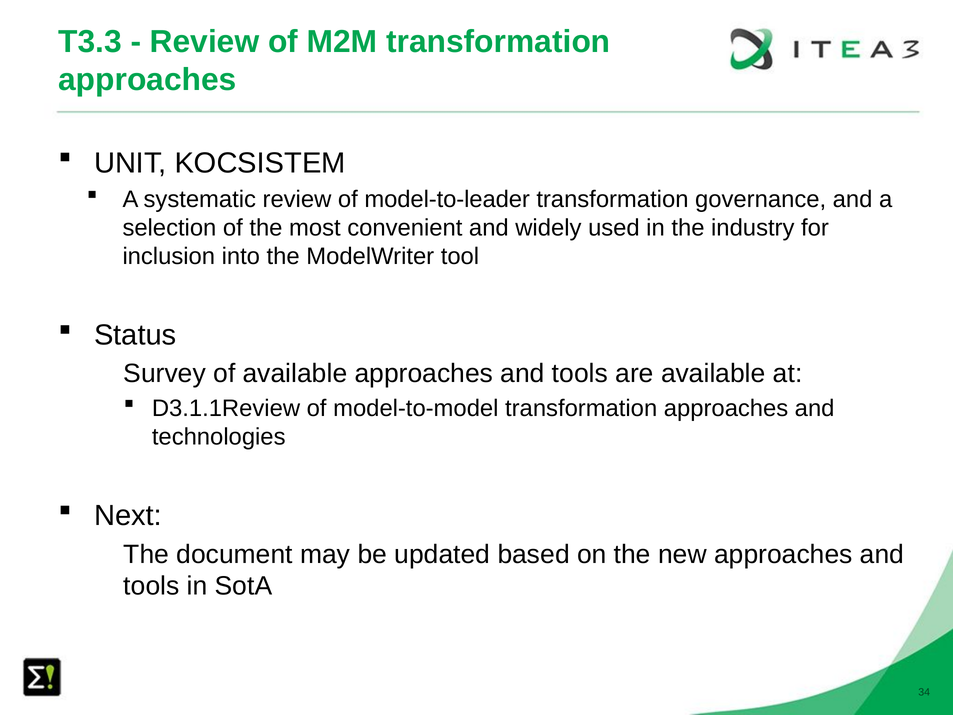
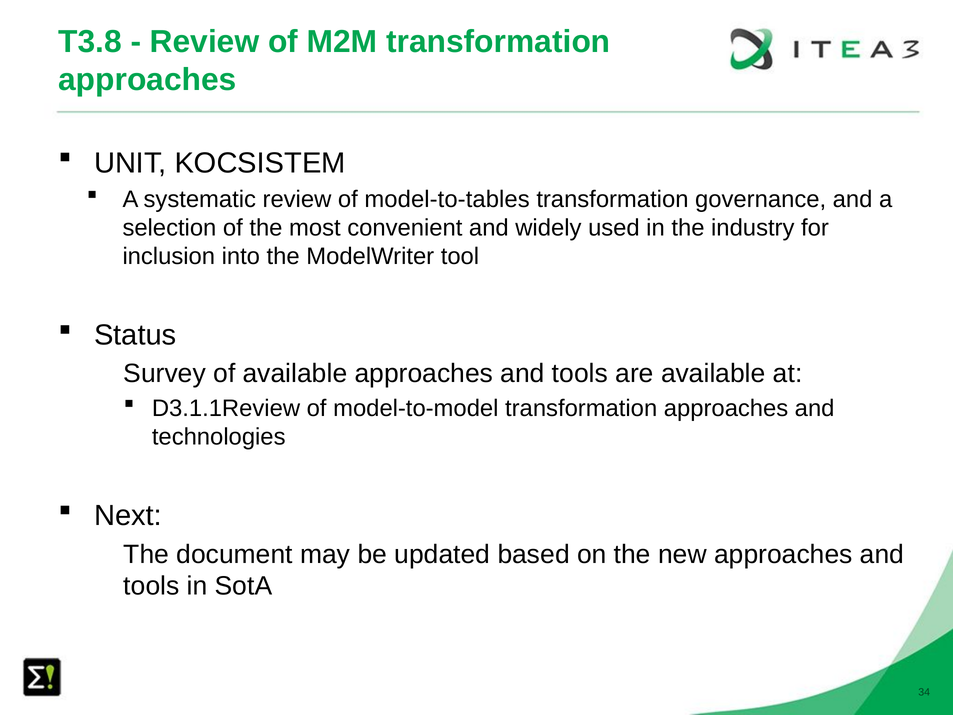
T3.3: T3.3 -> T3.8 (90, 42)
model-to-leader: model-to-leader -> model-to-tables (447, 199)
